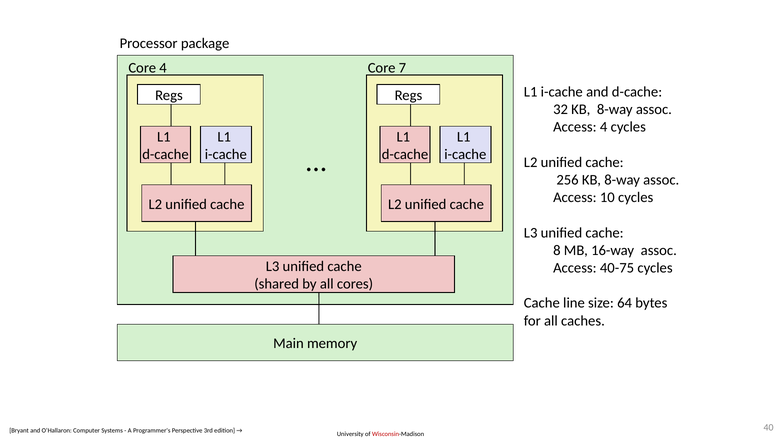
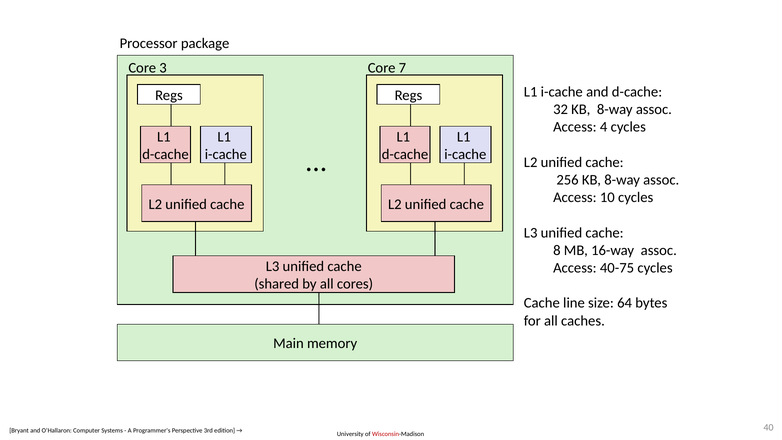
Core 4: 4 -> 3 (163, 68)
